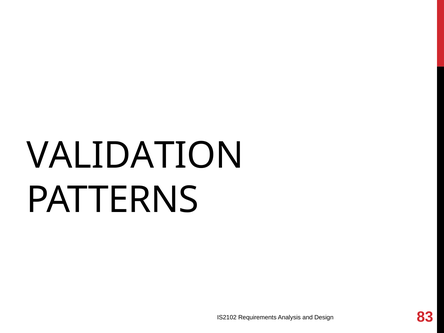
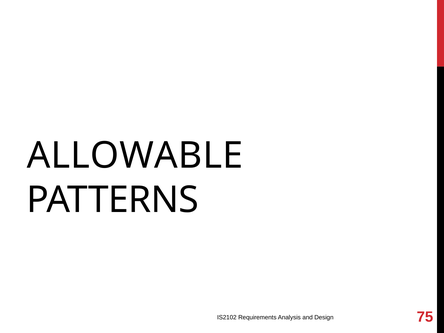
VALIDATION: VALIDATION -> ALLOWABLE (135, 156)
83: 83 -> 75 (425, 317)
